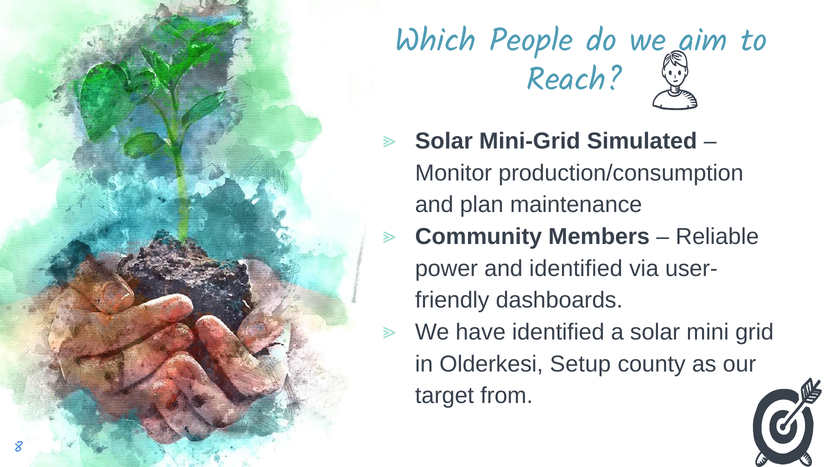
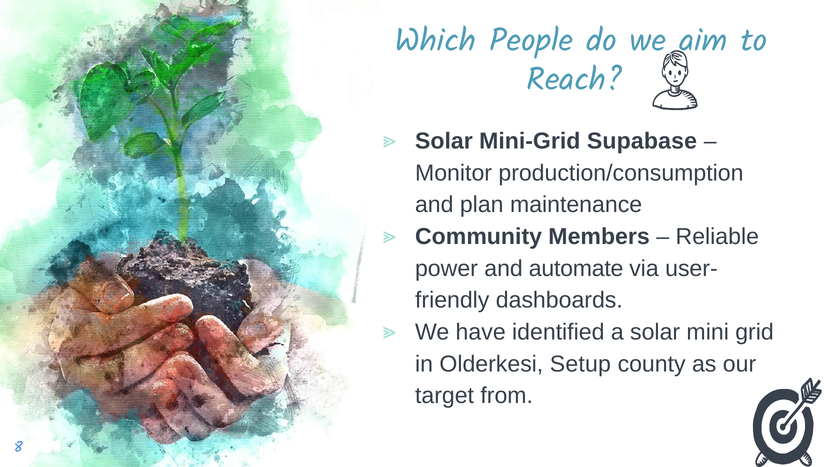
Simulated: Simulated -> Supabase (642, 141)
and identified: identified -> automate (576, 268)
